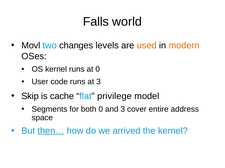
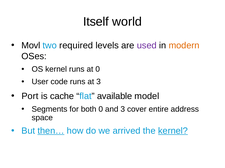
Falls: Falls -> Itself (96, 22)
changes: changes -> required (76, 46)
used colour: orange -> purple (147, 46)
Skip: Skip -> Port (30, 97)
privilege: privilege -> available (115, 97)
kernel underline: none -> present (173, 131)
